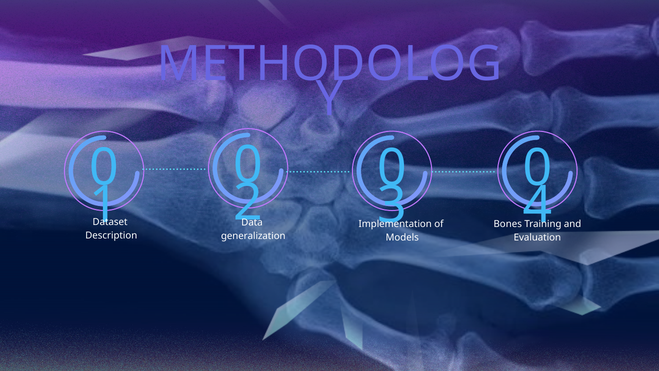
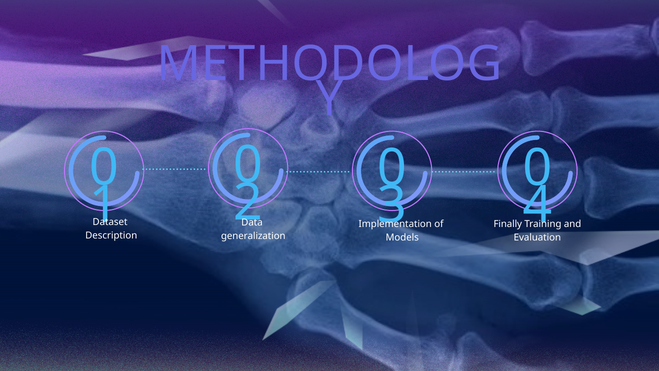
Bones: Bones -> Finally (508, 224)
